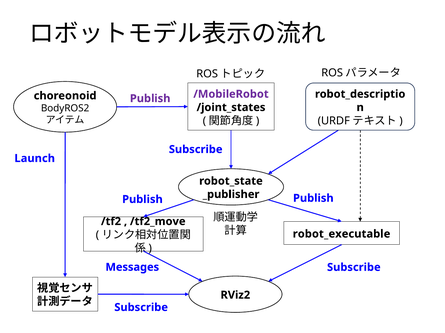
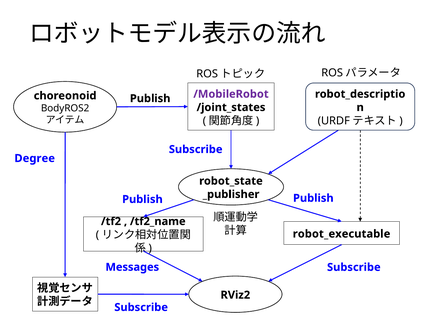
Publish colour: purple -> black (150, 99)
Launch: Launch -> Degree (35, 159)
/tf2_move: /tf2_move -> /tf2_name (158, 222)
